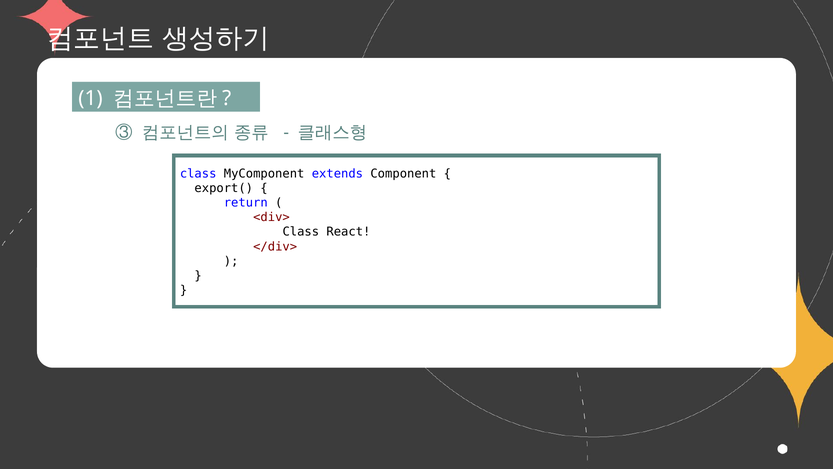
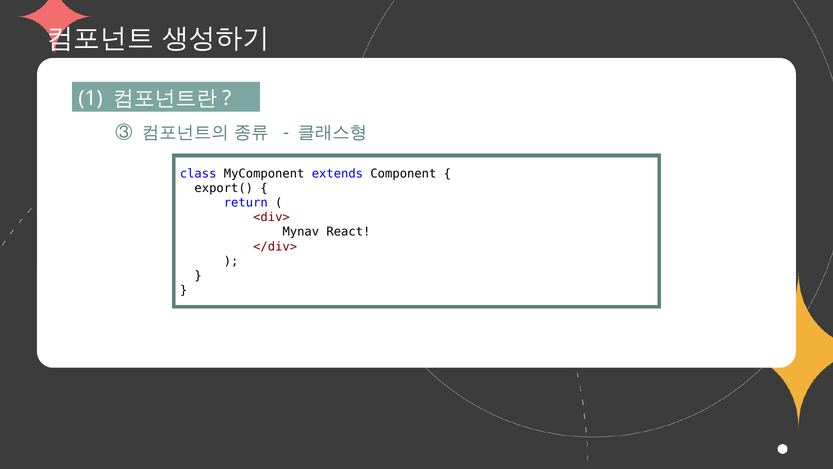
Class: Class -> Mynav (301, 232)
